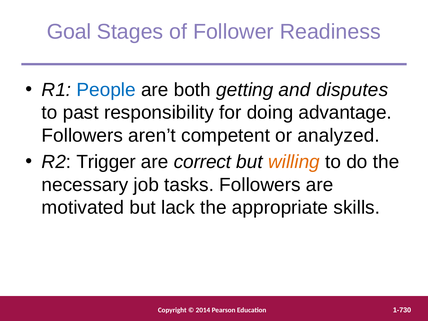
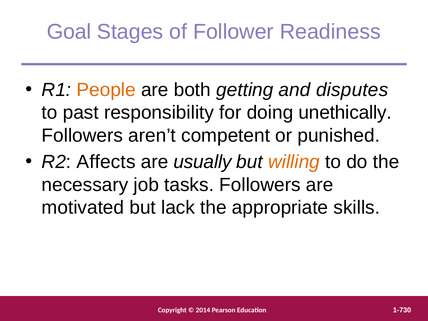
People colour: blue -> orange (106, 90)
advantage: advantage -> unethically (345, 113)
analyzed: analyzed -> punished (339, 135)
Trigger: Trigger -> Affects (106, 162)
correct: correct -> usually (203, 162)
